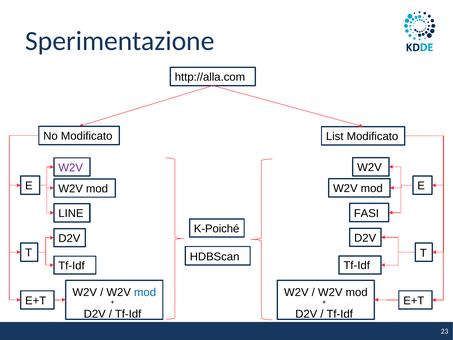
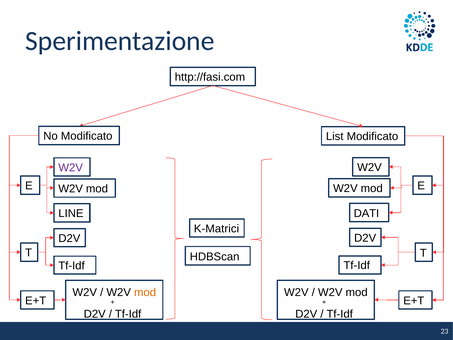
http://alla.com: http://alla.com -> http://fasi.com (210, 77)
FASI: FASI -> DATI (366, 213)
K-Poiché: K-Poiché -> K-Matrici (217, 229)
mod colour: blue -> orange (145, 292)
